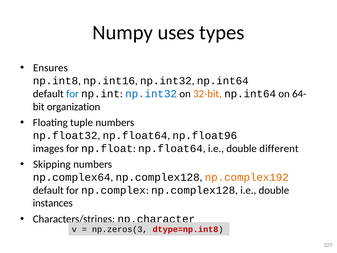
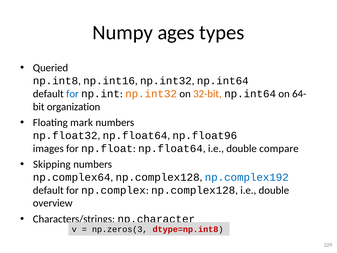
uses: uses -> ages (176, 33)
Ensures: Ensures -> Queried (50, 68)
np.int32 colour: blue -> orange (151, 94)
tuple: tuple -> mark (82, 123)
different: different -> compare (279, 148)
np.complex192 colour: orange -> blue (247, 177)
instances: instances -> overview (53, 203)
